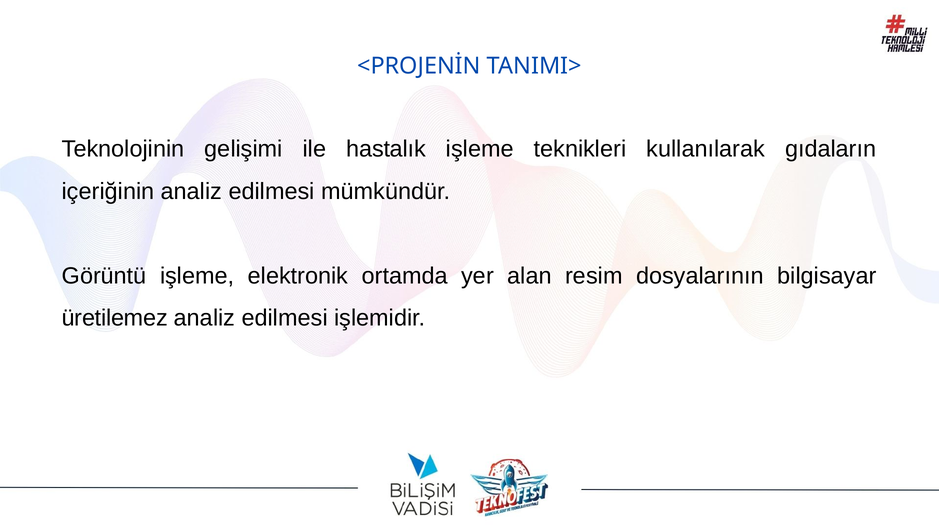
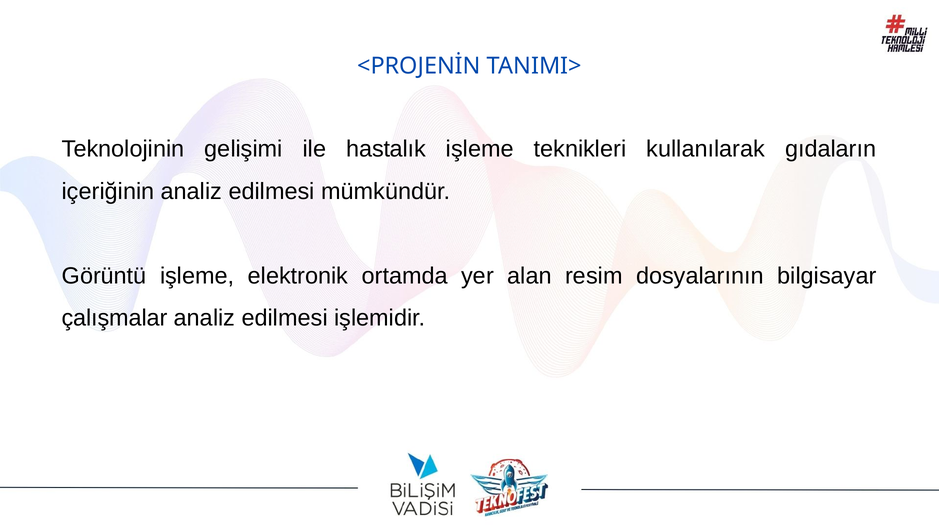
üretilemez: üretilemez -> çalışmalar (115, 318)
